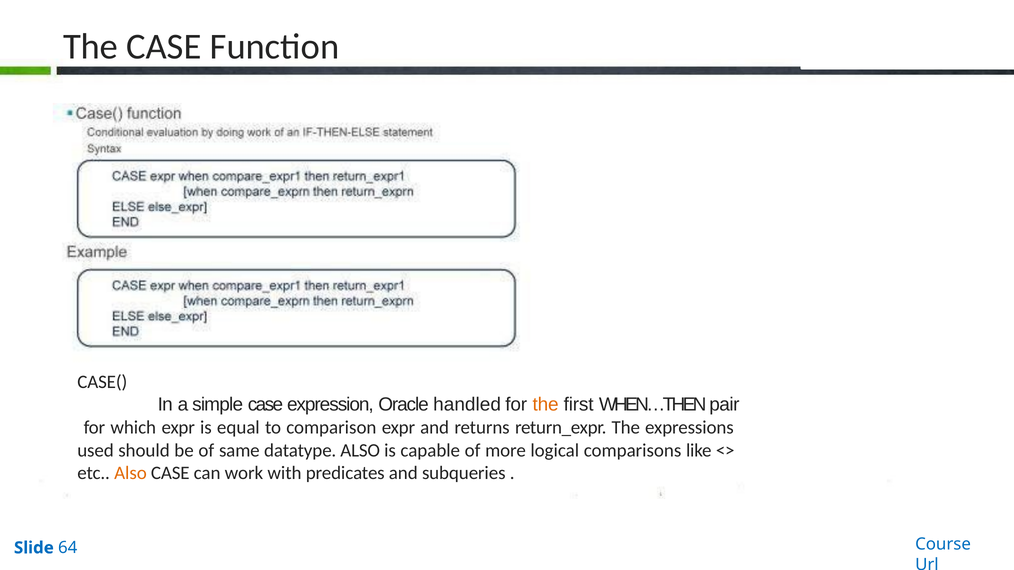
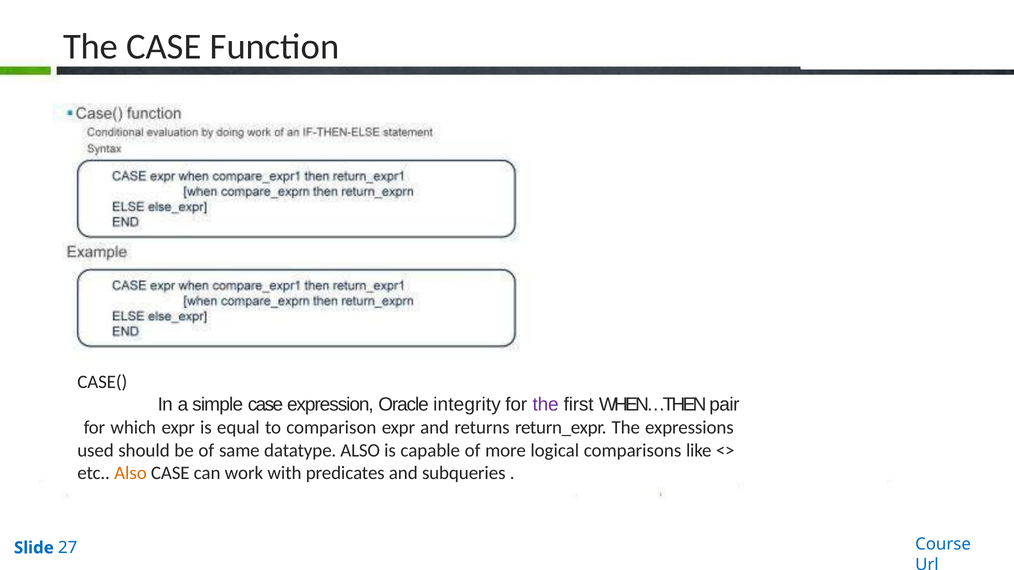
handled: handled -> integrity (467, 405)
the colour: orange -> purple (546, 405)
64: 64 -> 27 (68, 548)
